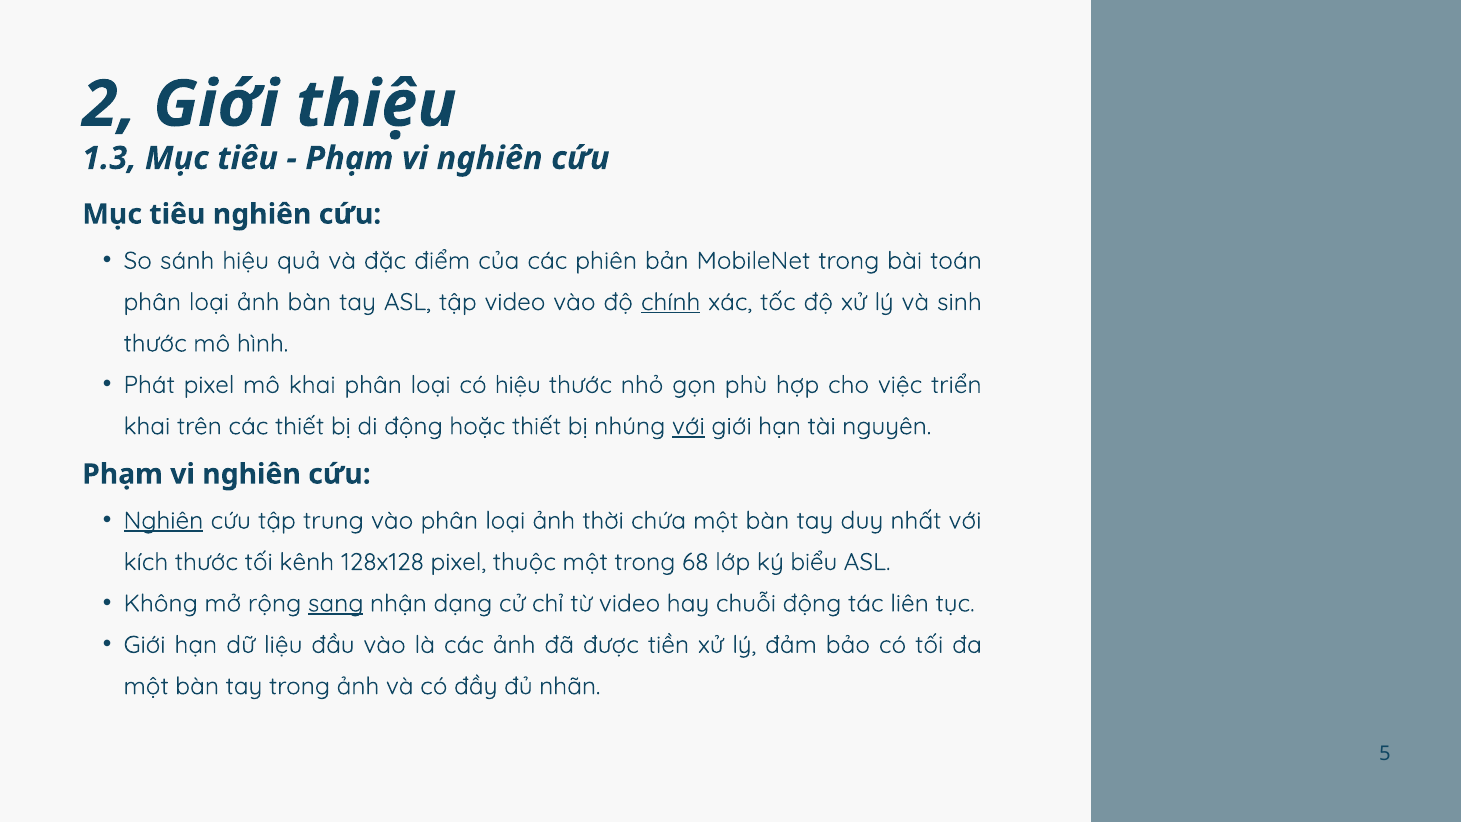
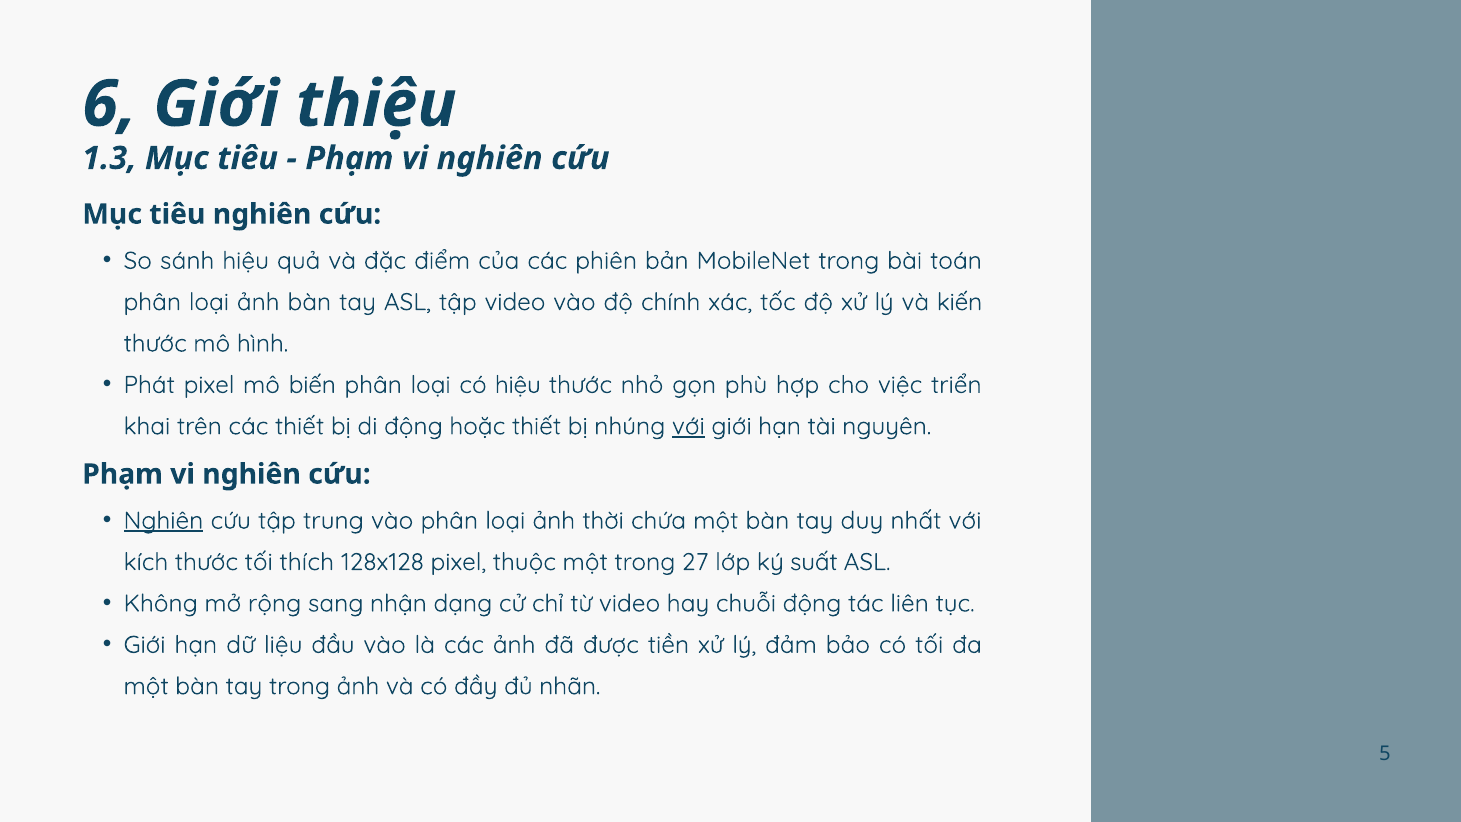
2: 2 -> 6 (109, 104)
chính underline: present -> none (671, 302)
sinh: sinh -> kiến (959, 302)
mô khai: khai -> biến (312, 385)
kênh: kênh -> thích (307, 562)
68: 68 -> 27 (695, 562)
biểu: biểu -> suất (814, 562)
sang underline: present -> none (336, 603)
